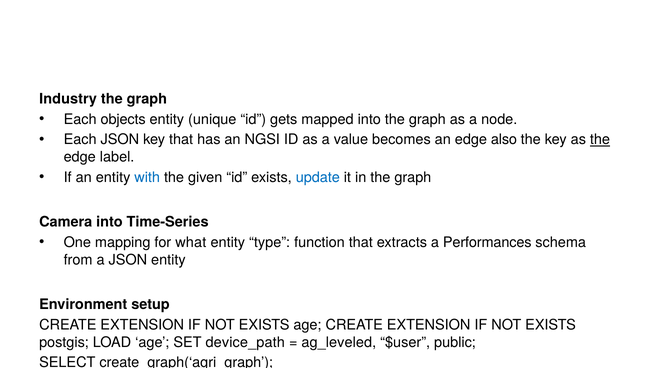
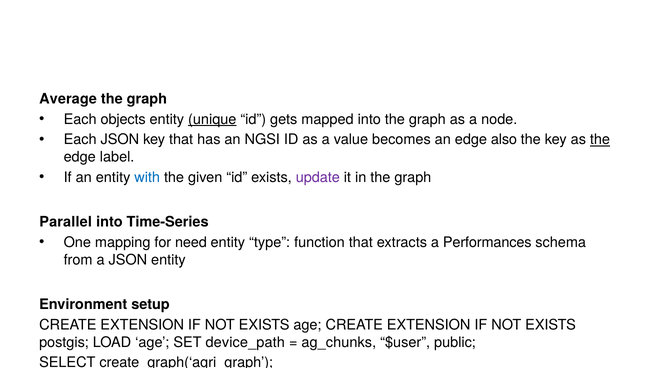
Industry: Industry -> Average (68, 99)
unique underline: none -> present (212, 119)
update colour: blue -> purple (318, 177)
Camera: Camera -> Parallel (66, 222)
what: what -> need (191, 242)
ag_leveled: ag_leveled -> ag_chunks (339, 342)
